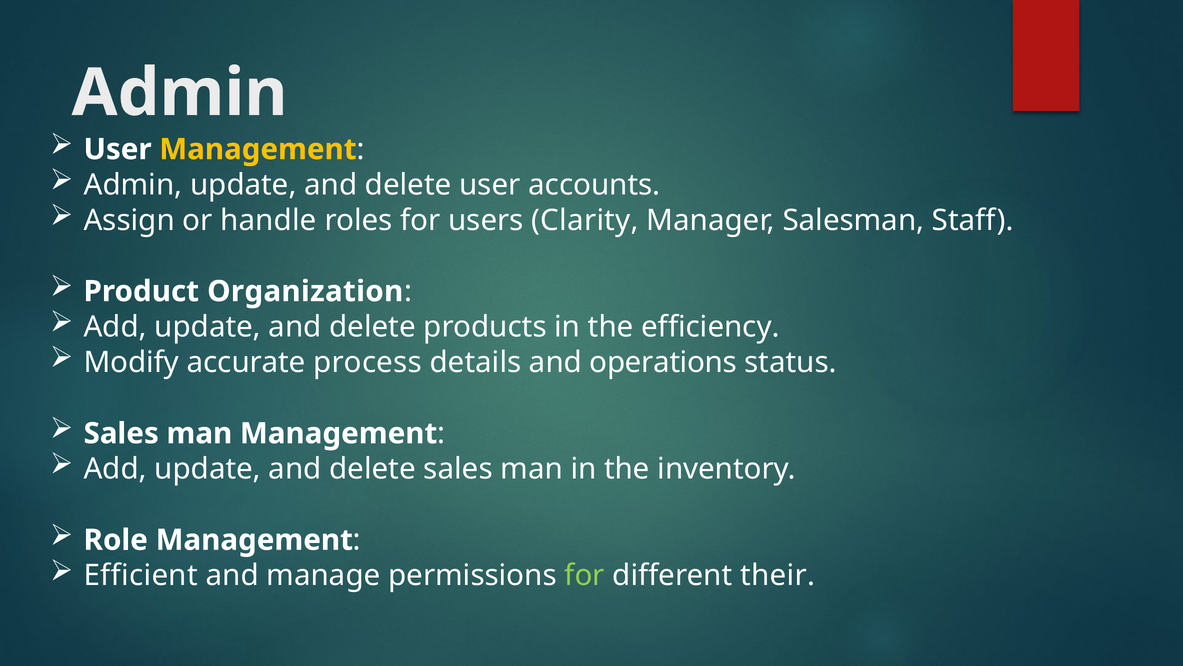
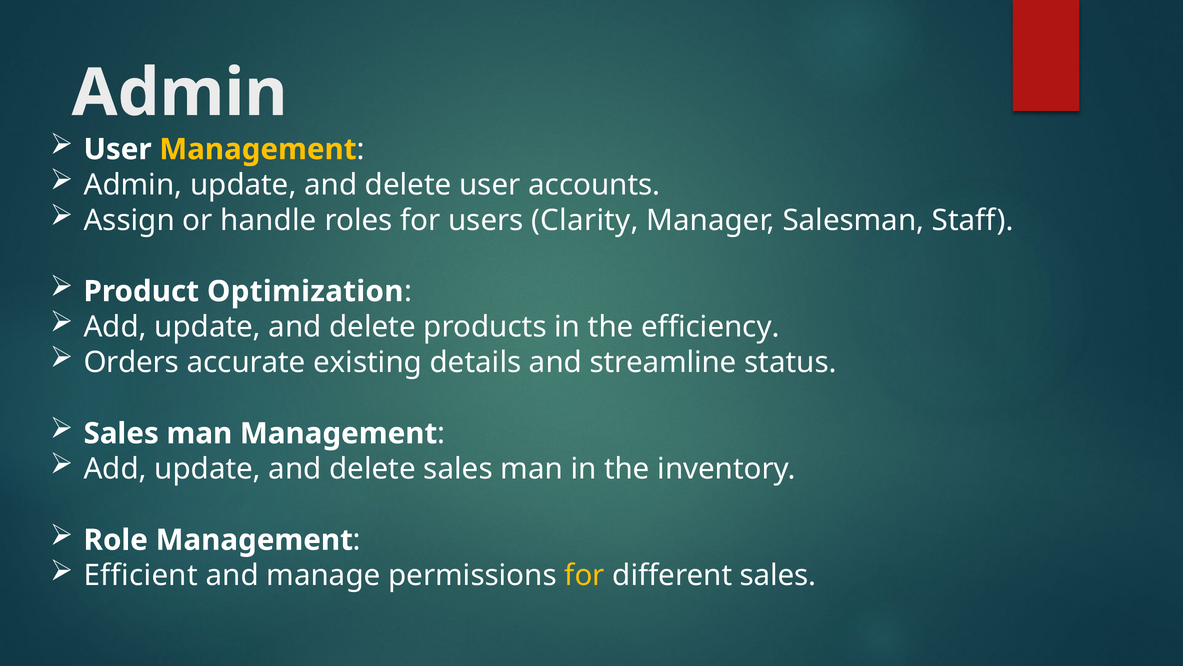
Organization: Organization -> Optimization (305, 291)
Modify: Modify -> Orders (131, 362)
process: process -> existing (368, 362)
operations: operations -> streamline (663, 362)
for colour: light green -> yellow (585, 575)
different their: their -> sales (778, 575)
